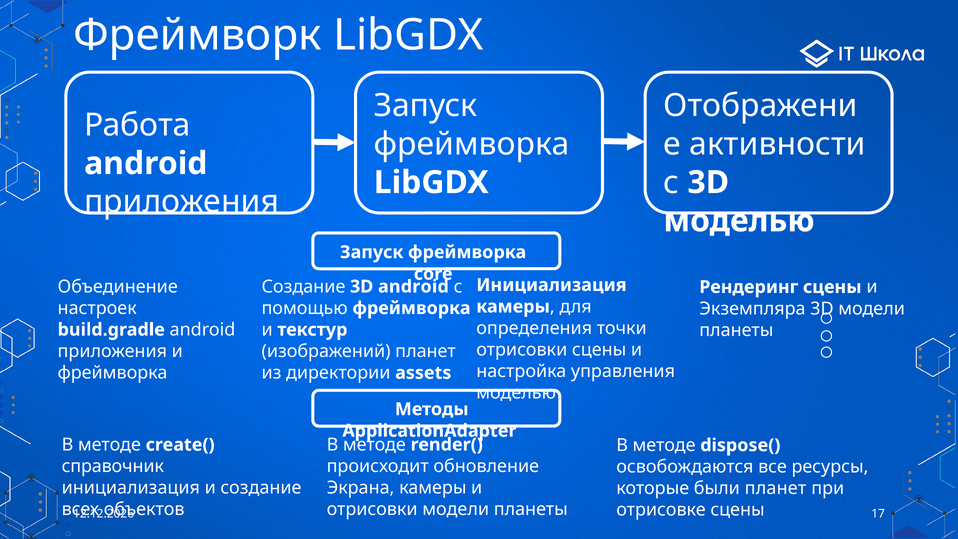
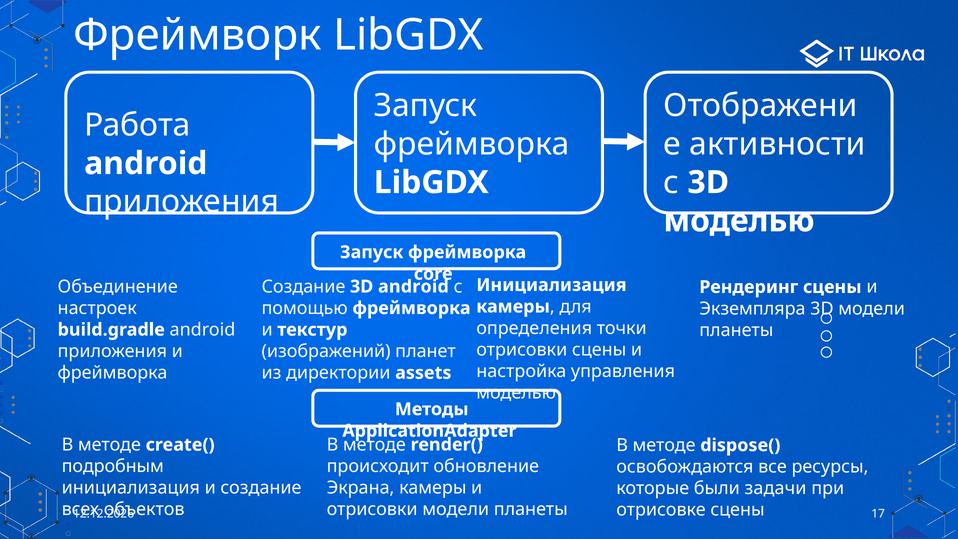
справочник: справочник -> подробным (113, 466)
были планет: планет -> задачи (776, 488)
